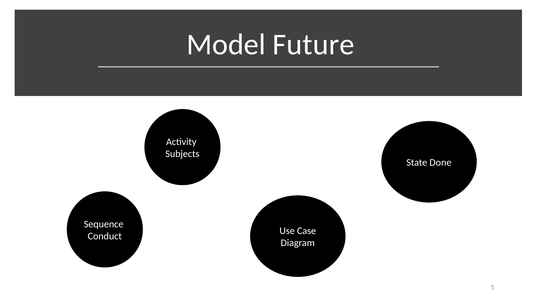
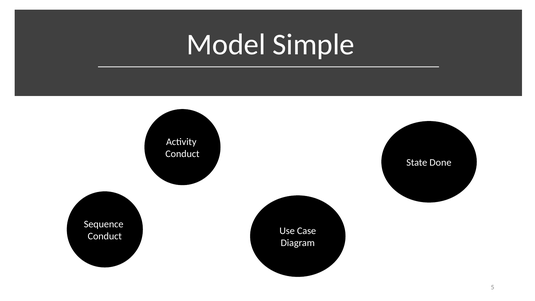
Future: Future -> Simple (313, 44)
Subjects: Subjects -> Conduct (182, 154)
